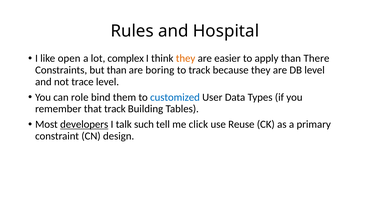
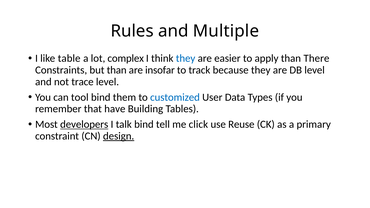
Hospital: Hospital -> Multiple (226, 31)
open: open -> table (69, 58)
they colour: orange -> blue (186, 58)
boring: boring -> insofar (160, 70)
role: role -> tool (80, 97)
that track: track -> have (115, 109)
talk such: such -> bind (144, 124)
design underline: none -> present (119, 136)
